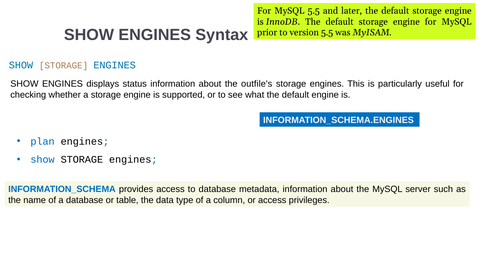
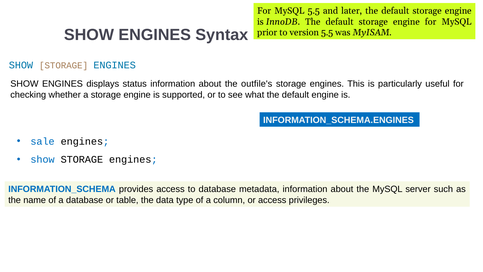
plan: plan -> sale (43, 141)
